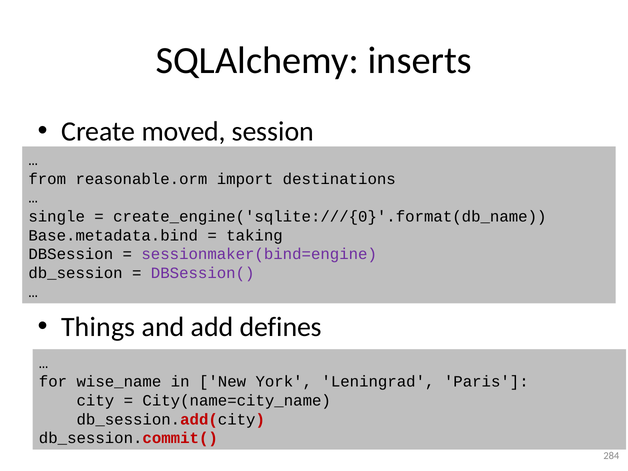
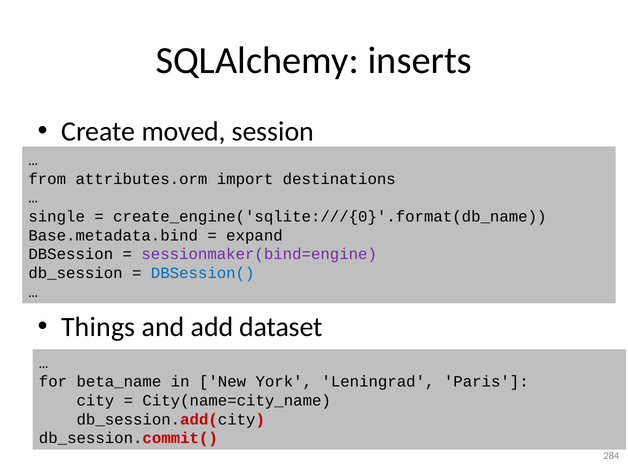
reasonable.orm: reasonable.orm -> attributes.orm (141, 179)
taking: taking -> expand (254, 235)
DBSession( colour: purple -> blue (203, 273)
defines: defines -> dataset (281, 327)
wise_name: wise_name -> beta_name (119, 382)
